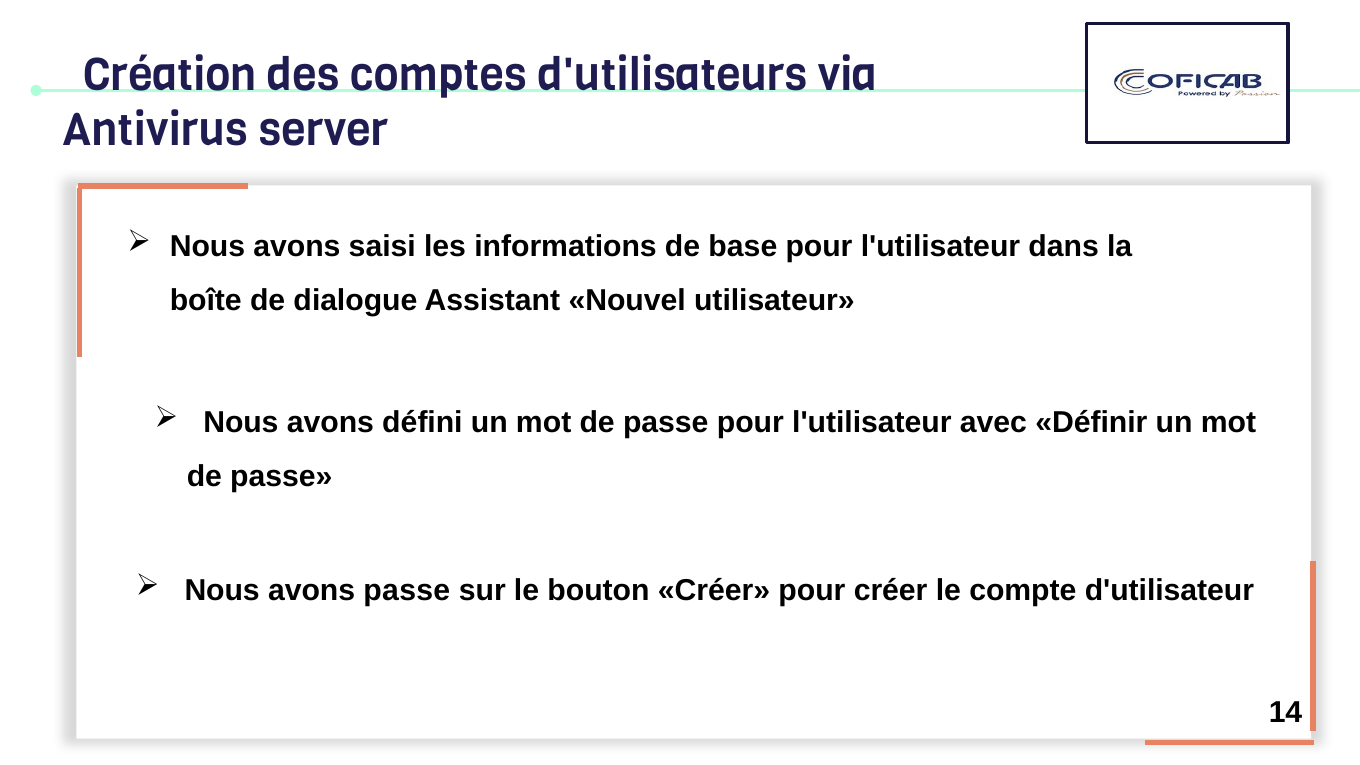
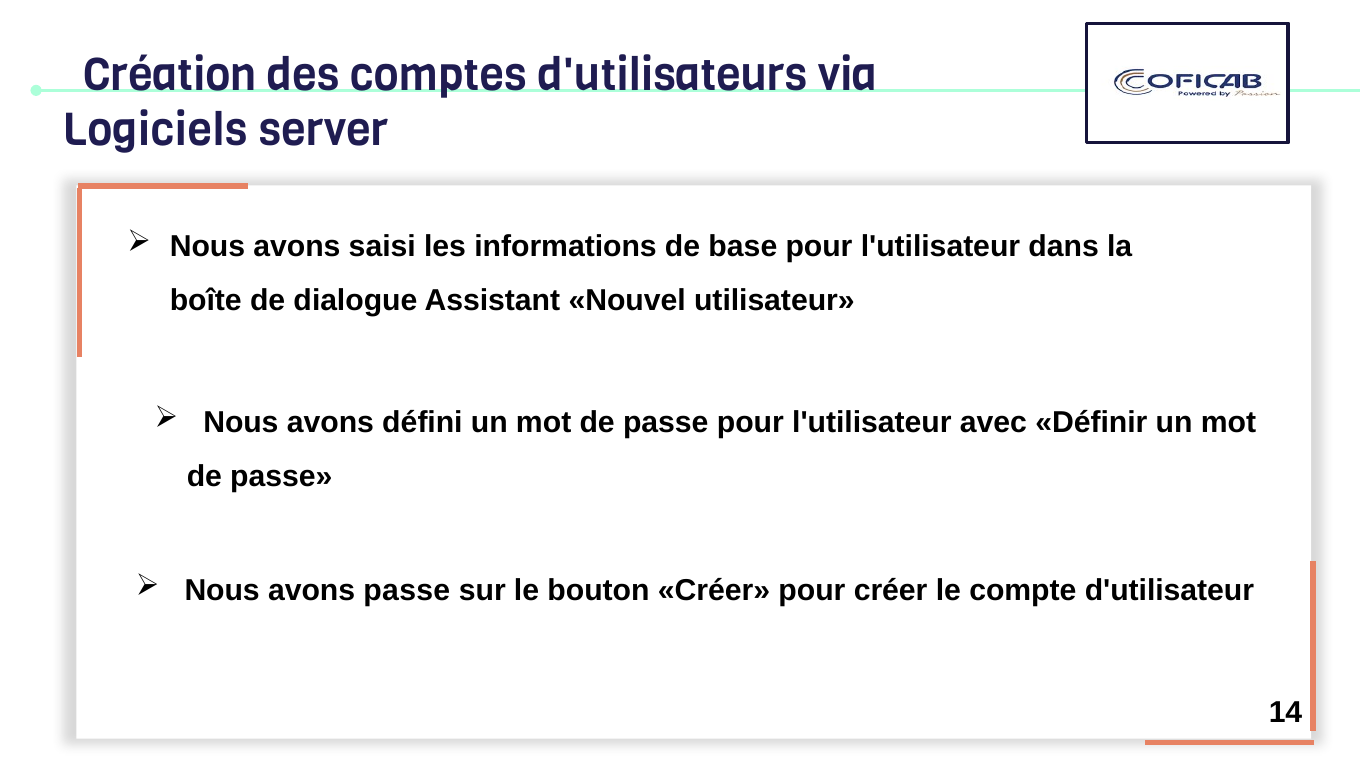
Antivirus: Antivirus -> Logiciels (155, 130)
